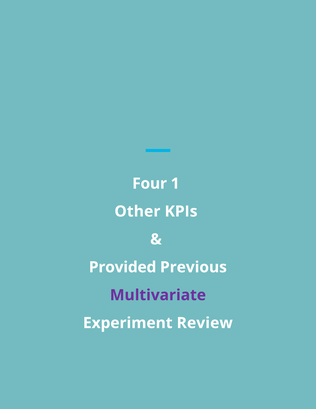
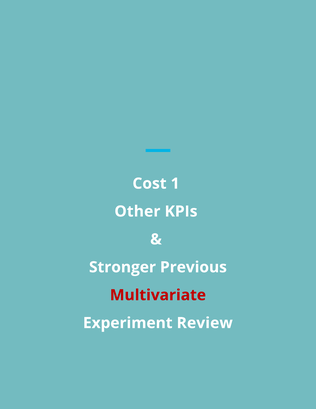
Four: Four -> Cost (149, 184)
Provided: Provided -> Stronger (123, 267)
Multivariate colour: purple -> red (158, 295)
